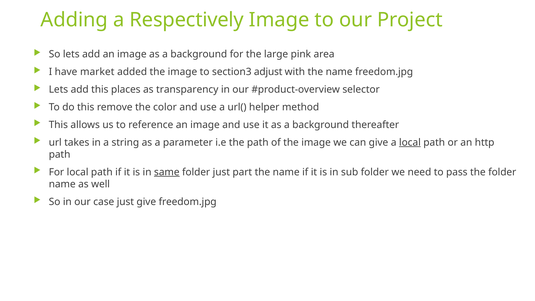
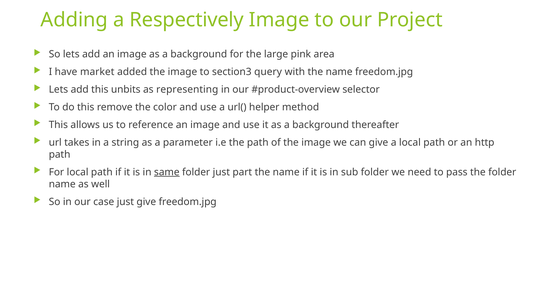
adjust: adjust -> query (268, 72)
places: places -> unbits (126, 90)
transparency: transparency -> representing (187, 90)
local underline: present -> none (410, 142)
